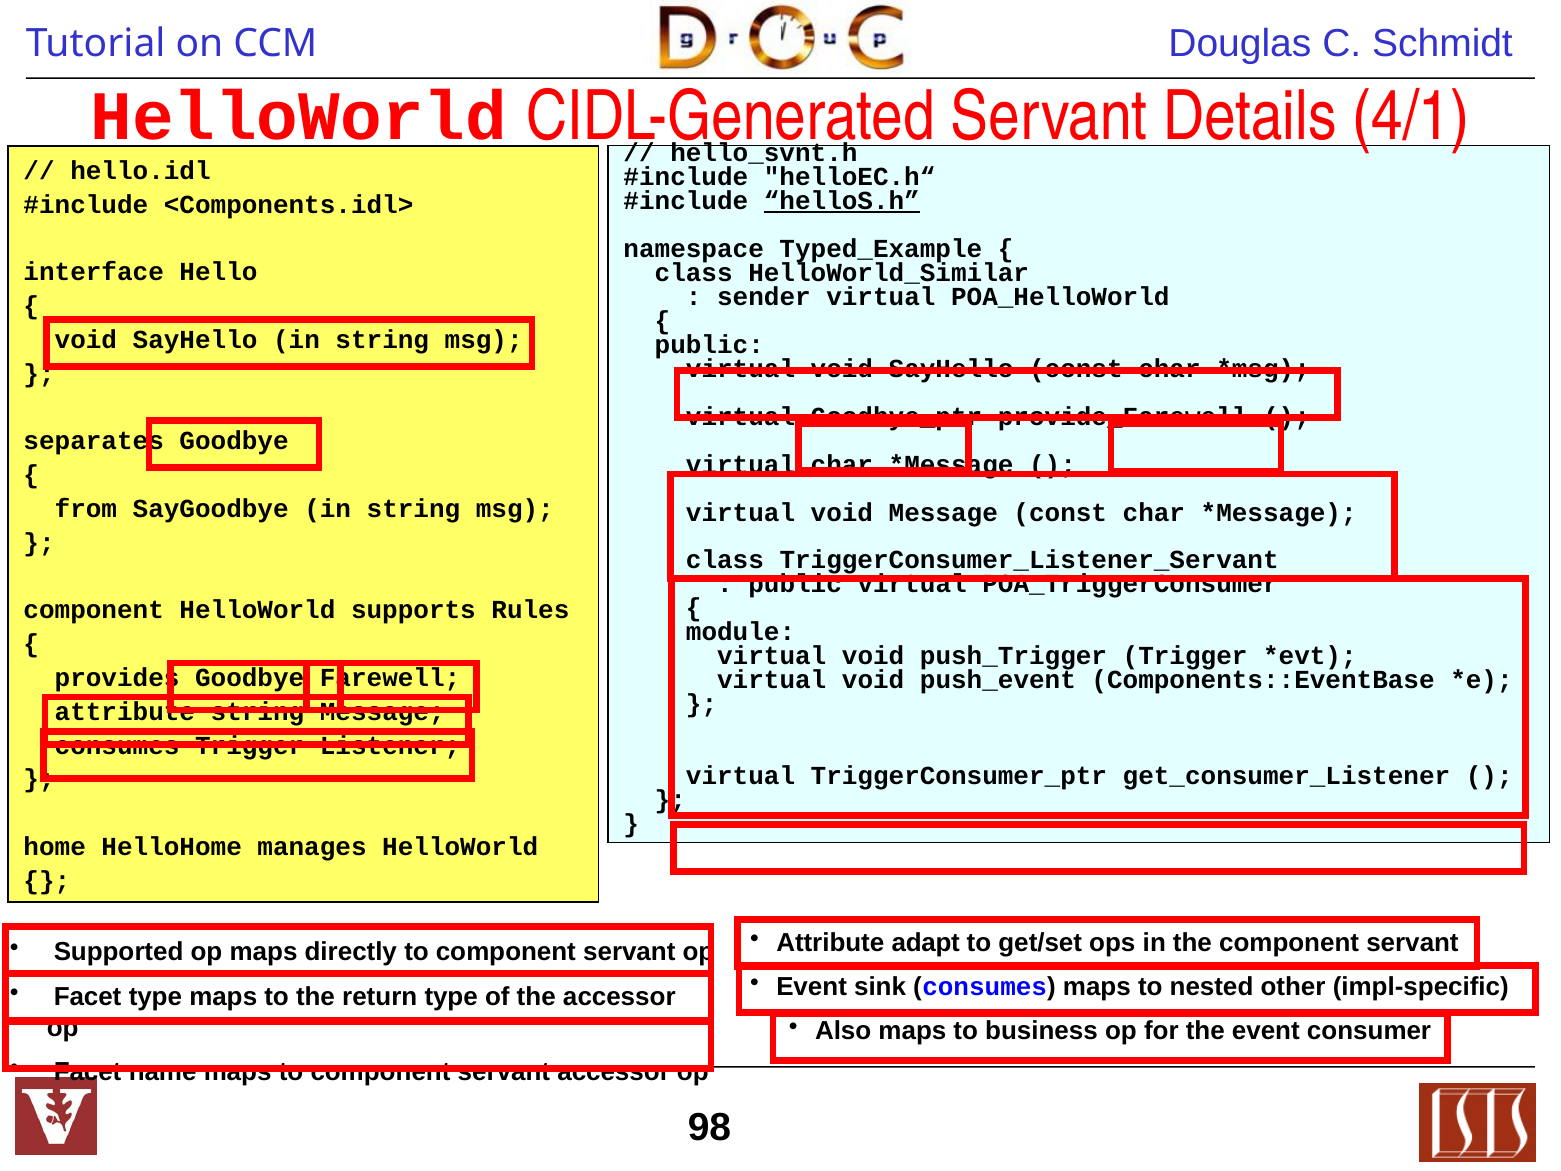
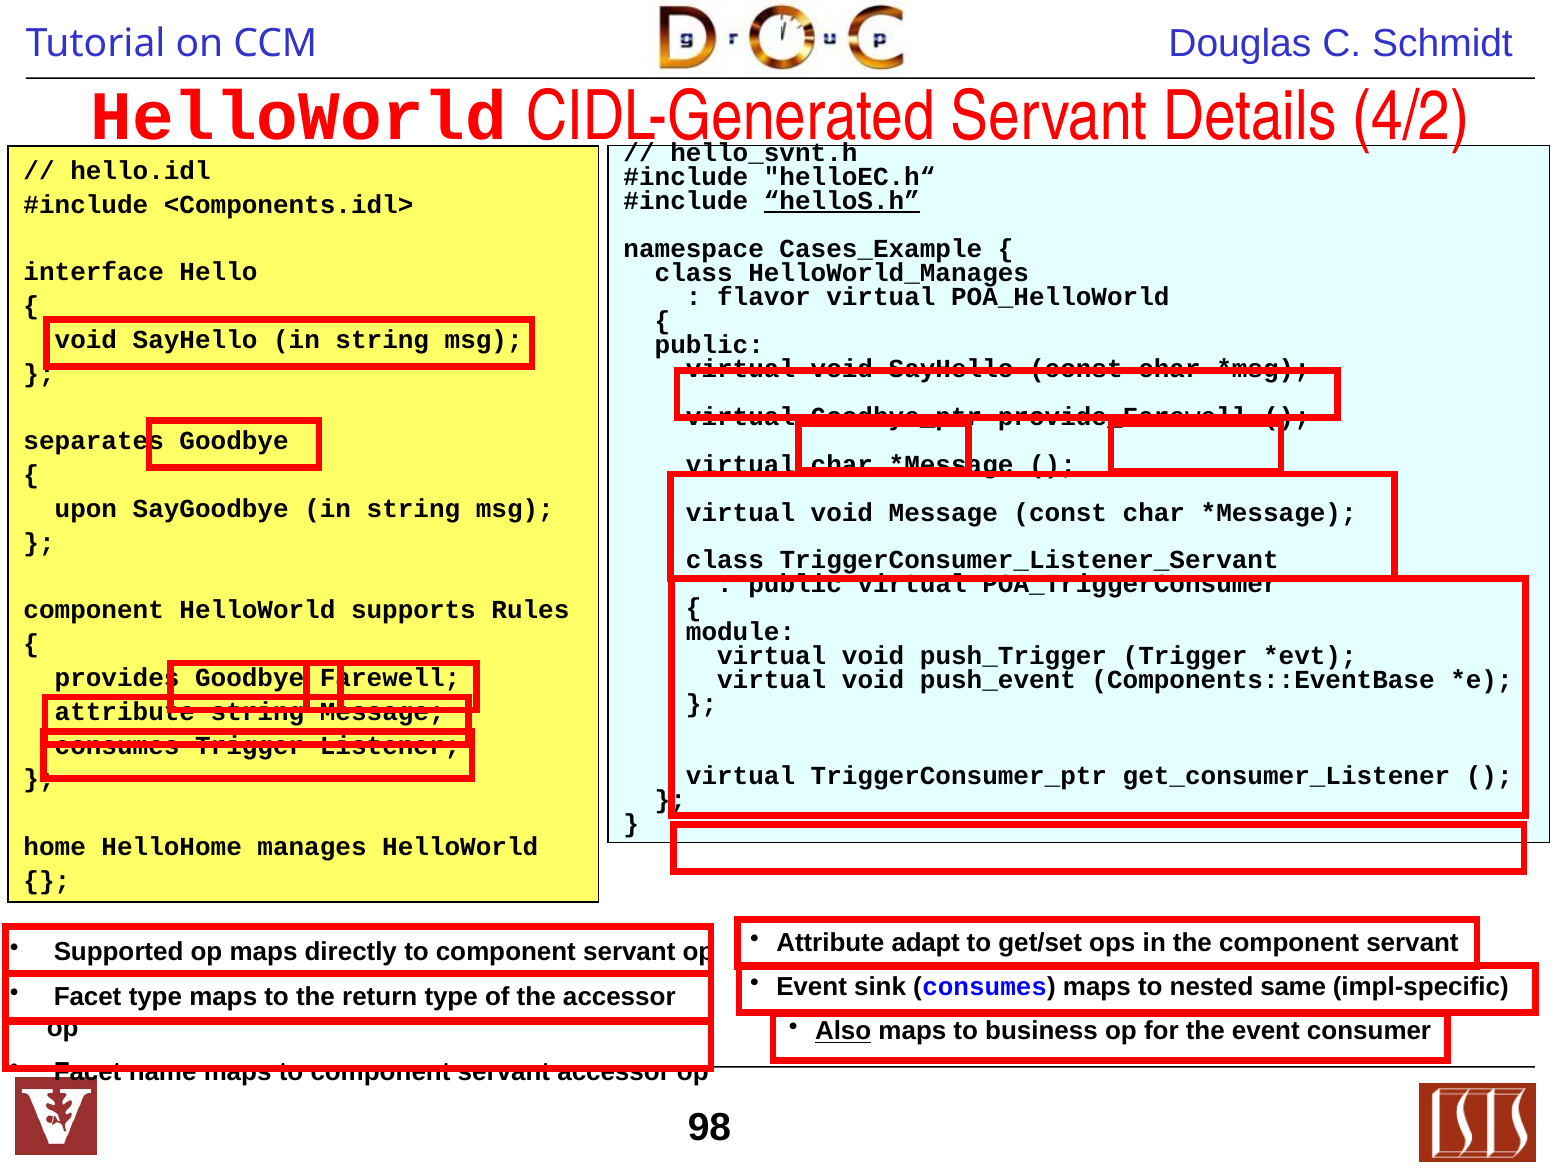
4/1: 4/1 -> 4/2 (1411, 116)
Typed_Example: Typed_Example -> Cases_Example (881, 249)
HelloWorld_Similar: HelloWorld_Similar -> HelloWorld_Manages (889, 273)
sender: sender -> flavor (764, 297)
from: from -> upon (86, 509)
other: other -> same (1293, 987)
Also underline: none -> present (843, 1031)
